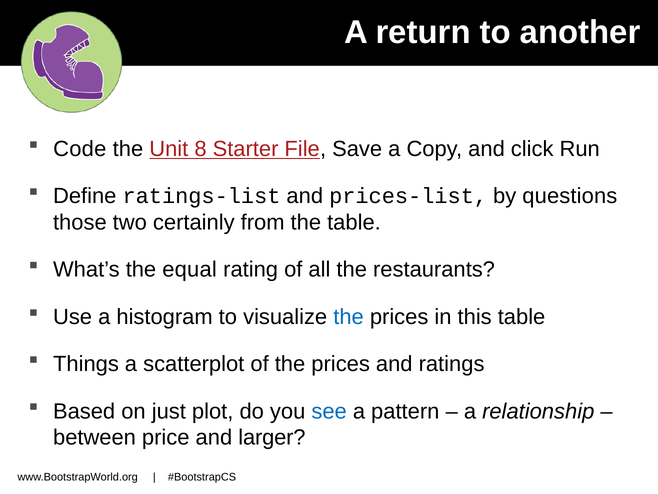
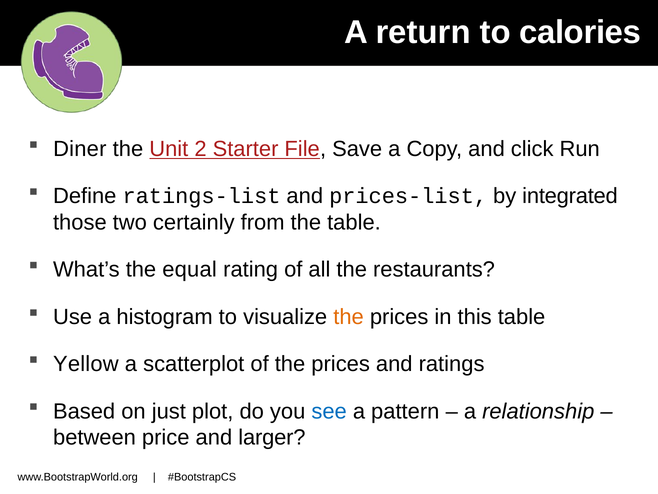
another: another -> calories (580, 32)
Code: Code -> Diner (80, 149)
8: 8 -> 2 (200, 149)
questions: questions -> integrated (570, 196)
the colour: blue -> orange (349, 317)
Things: Things -> Yellow (86, 364)
